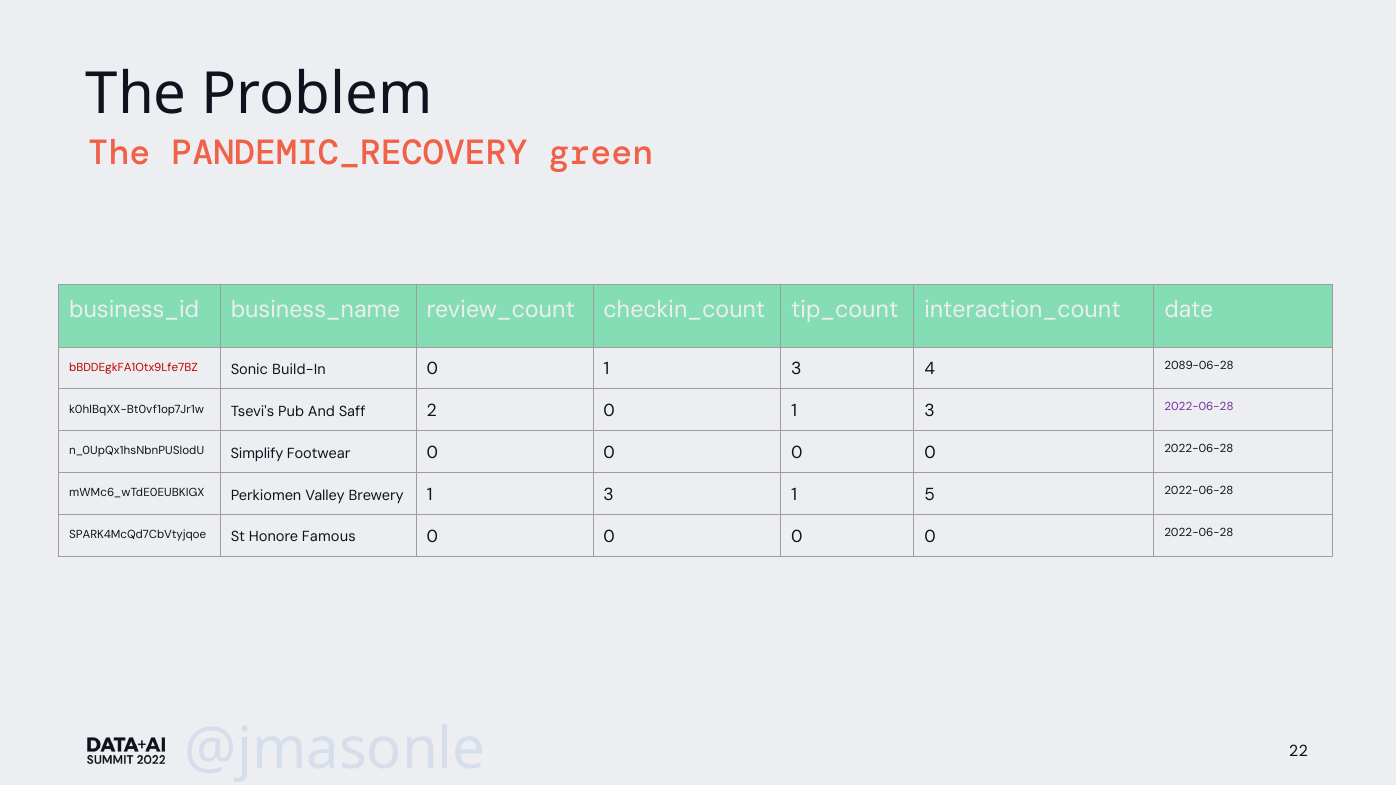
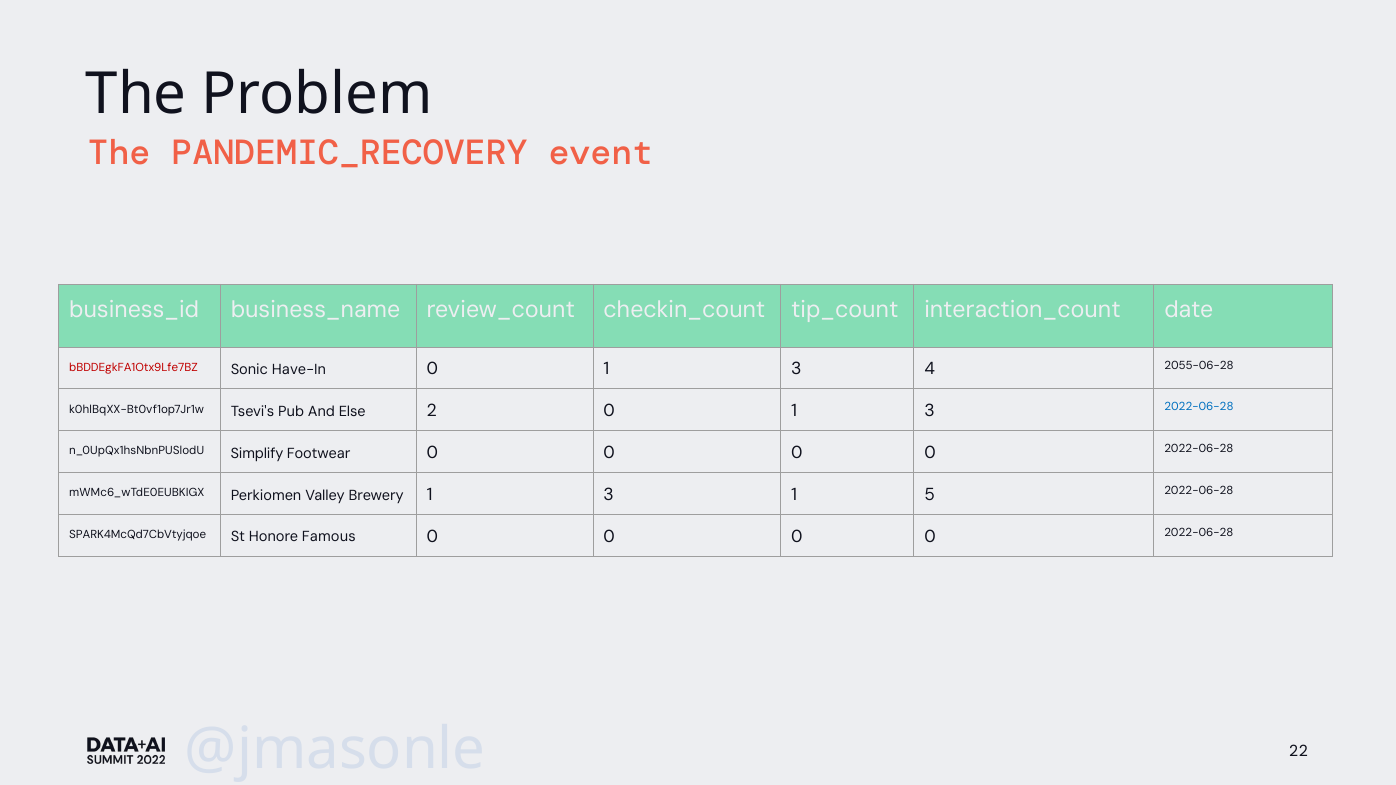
green: green -> event (601, 153)
Build-In: Build-In -> Have-In (299, 370)
2089-06-28: 2089-06-28 -> 2055-06-28 (1199, 365)
Saff: Saff -> Else (352, 412)
2022-06-28 colour: purple -> blue (1199, 407)
